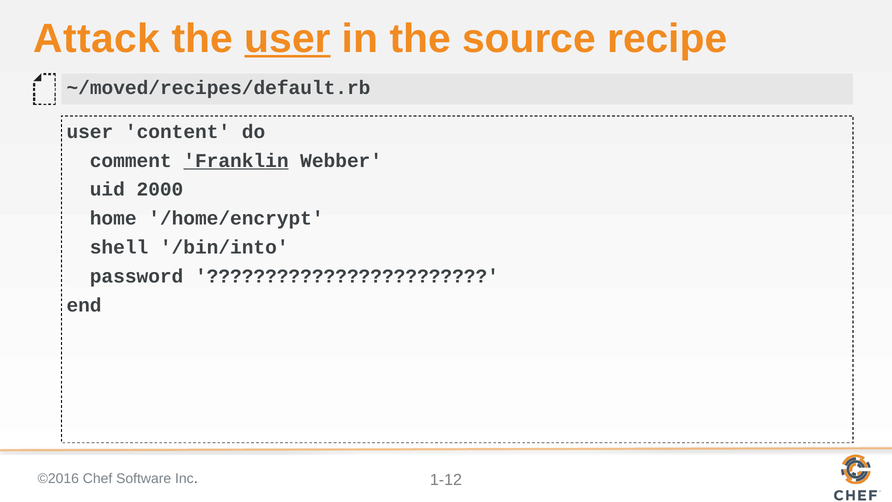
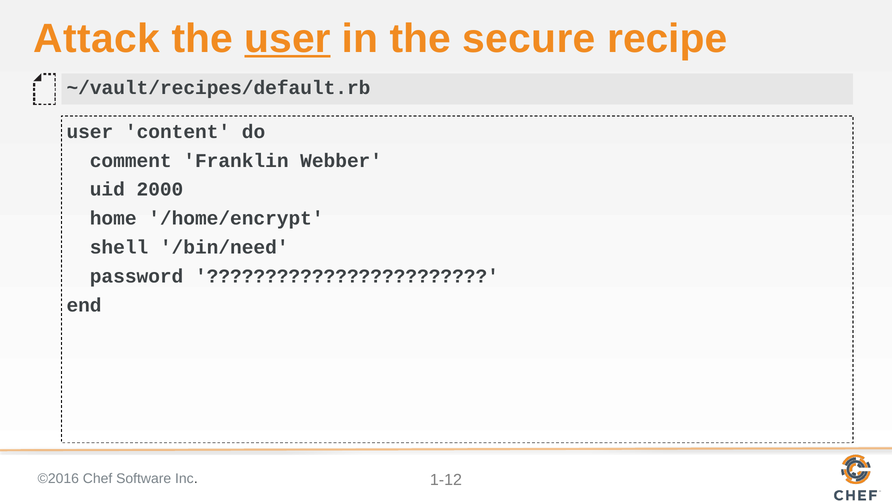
source: source -> secure (529, 39)
~/moved/recipes/default.rb: ~/moved/recipes/default.rb -> ~/vault/recipes/default.rb (218, 88)
Franklin underline: present -> none (236, 160)
/bin/into: /bin/into -> /bin/need (224, 247)
